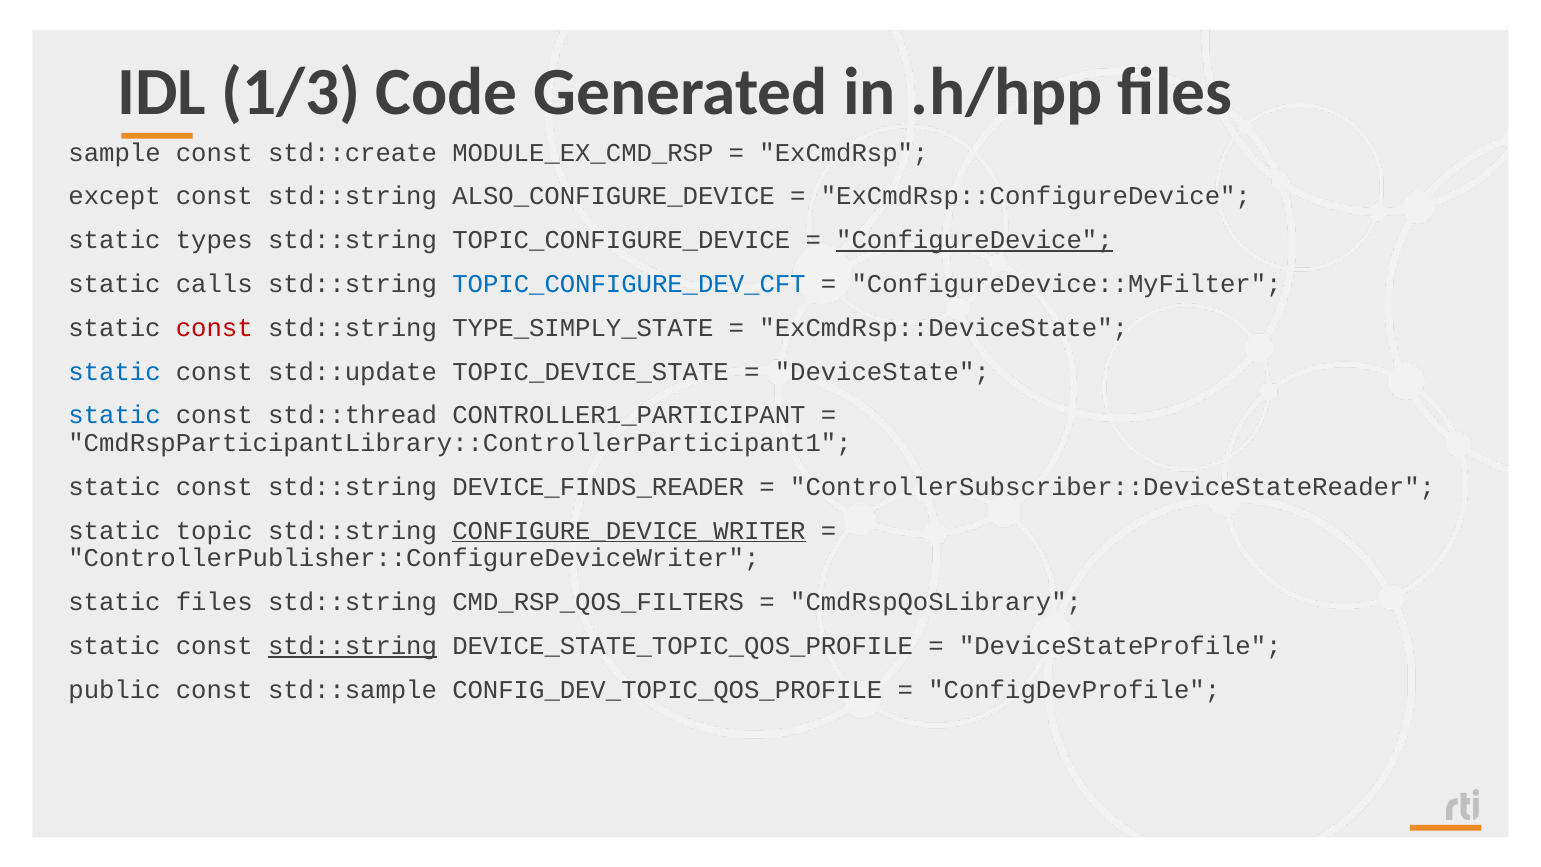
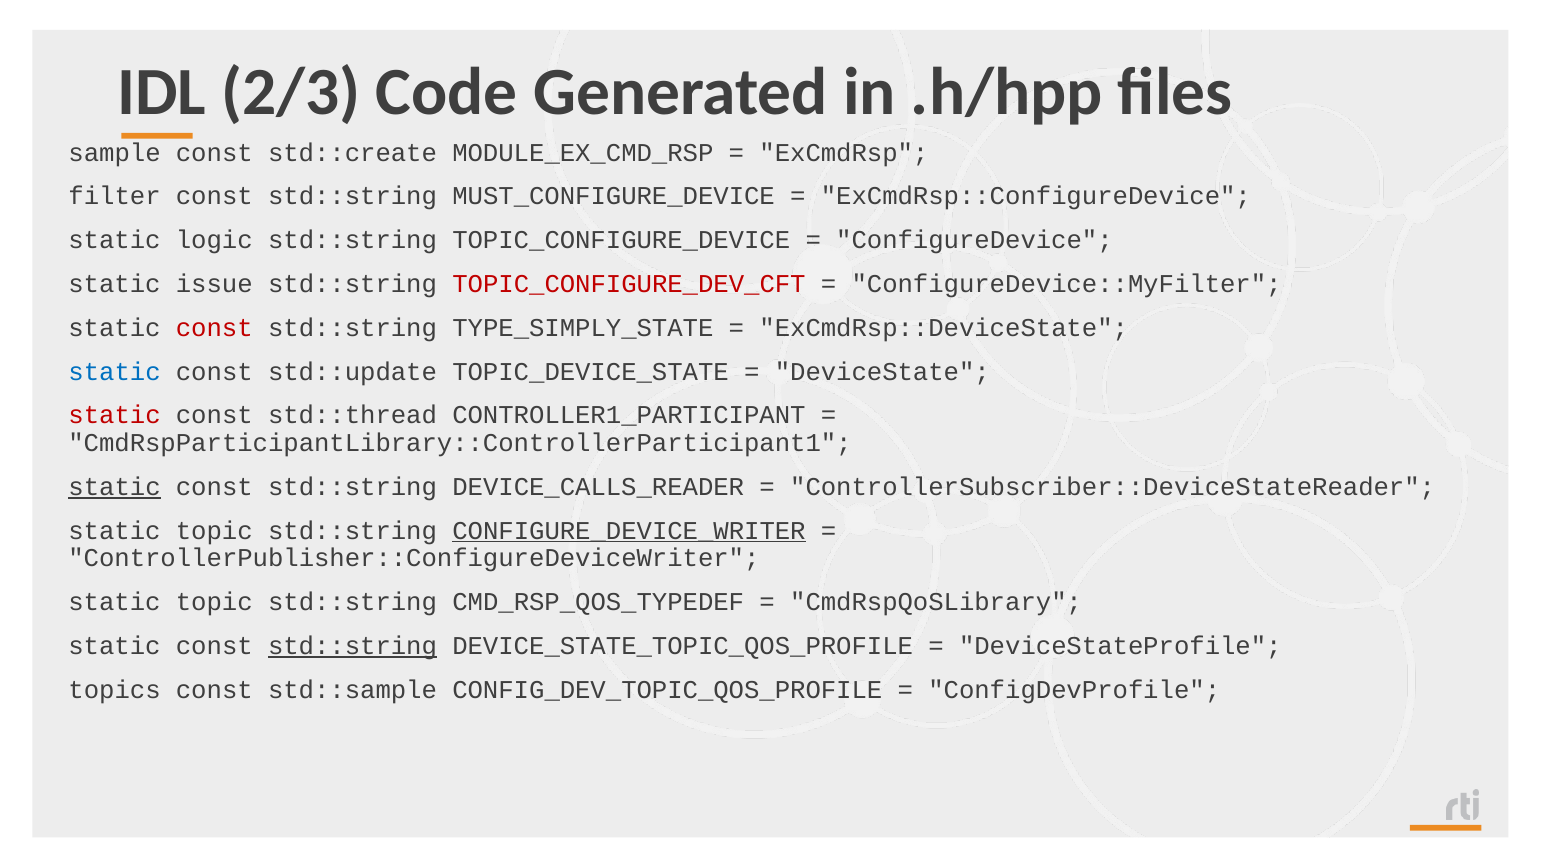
1/3: 1/3 -> 2/3 (291, 93)
except: except -> filter (115, 196)
ALSO_CONFIGURE_DEVICE: ALSO_CONFIGURE_DEVICE -> MUST_CONFIGURE_DEVICE (614, 196)
types: types -> logic (214, 240)
ConfigureDevice underline: present -> none (974, 240)
calls: calls -> issue (214, 284)
TOPIC_CONFIGURE_DEV_CFT colour: blue -> red (629, 284)
static colour: blue -> red (115, 415)
static underline: none -> present (115, 487)
DEVICE_FINDS_READER: DEVICE_FINDS_READER -> DEVICE_CALLS_READER (598, 487)
files: files -> topic (214, 602)
CMD_RSP_QOS_FILTERS: CMD_RSP_QOS_FILTERS -> CMD_RSP_QOS_TYPEDEF (598, 602)
public: public -> topics (115, 690)
